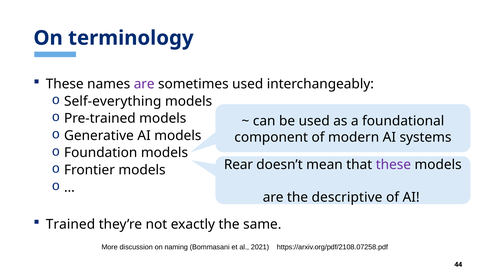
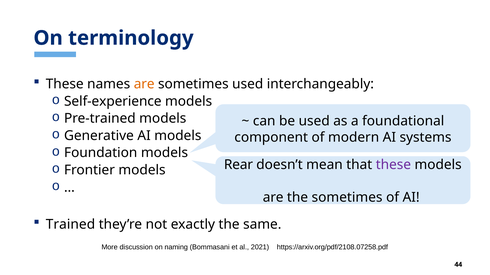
are colour: purple -> orange (144, 84)
Self-everything: Self-everything -> Self-experience (113, 101)
the descriptive: descriptive -> sometimes (347, 198)
